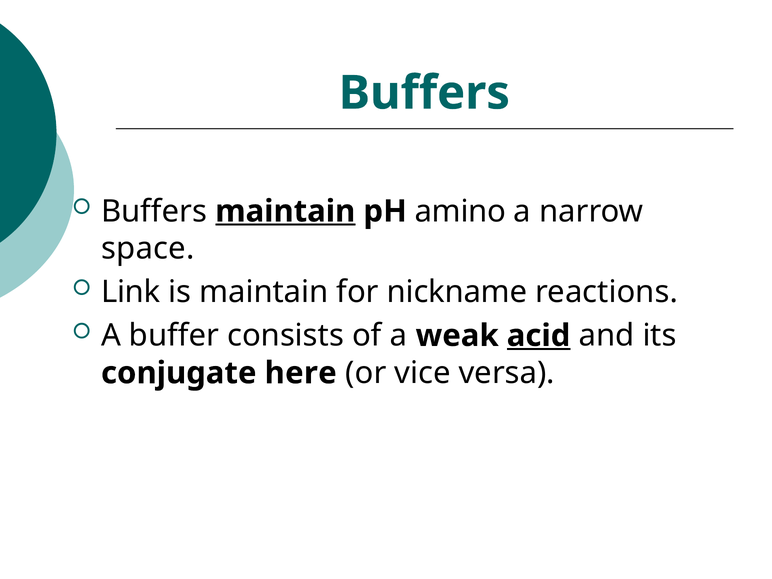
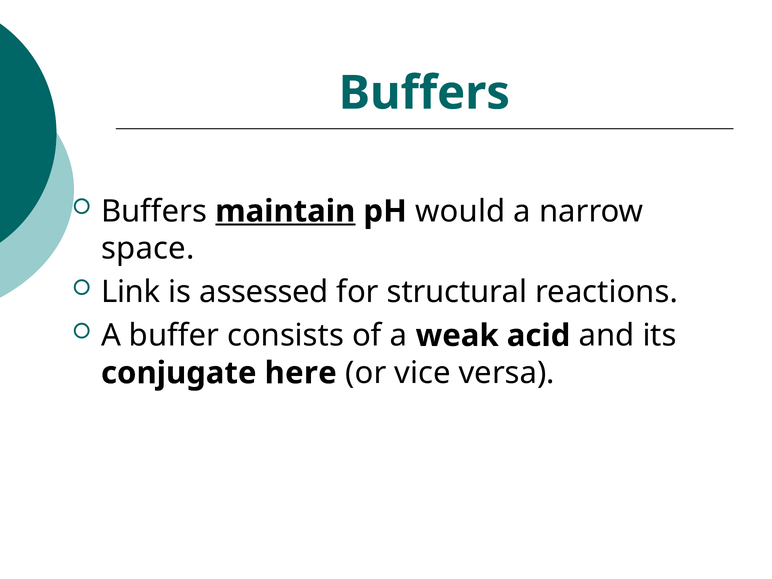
amino: amino -> would (460, 211)
is maintain: maintain -> assessed (264, 292)
nickname: nickname -> structural (457, 292)
acid underline: present -> none (539, 336)
